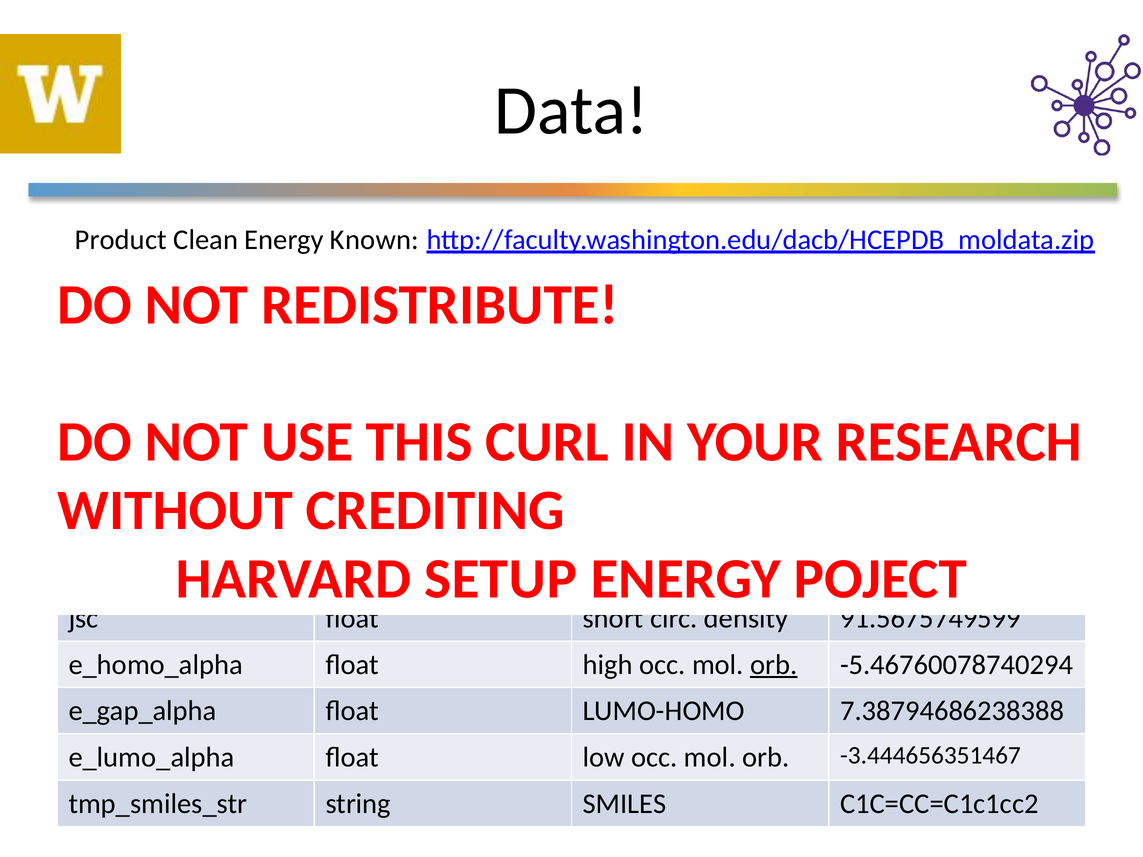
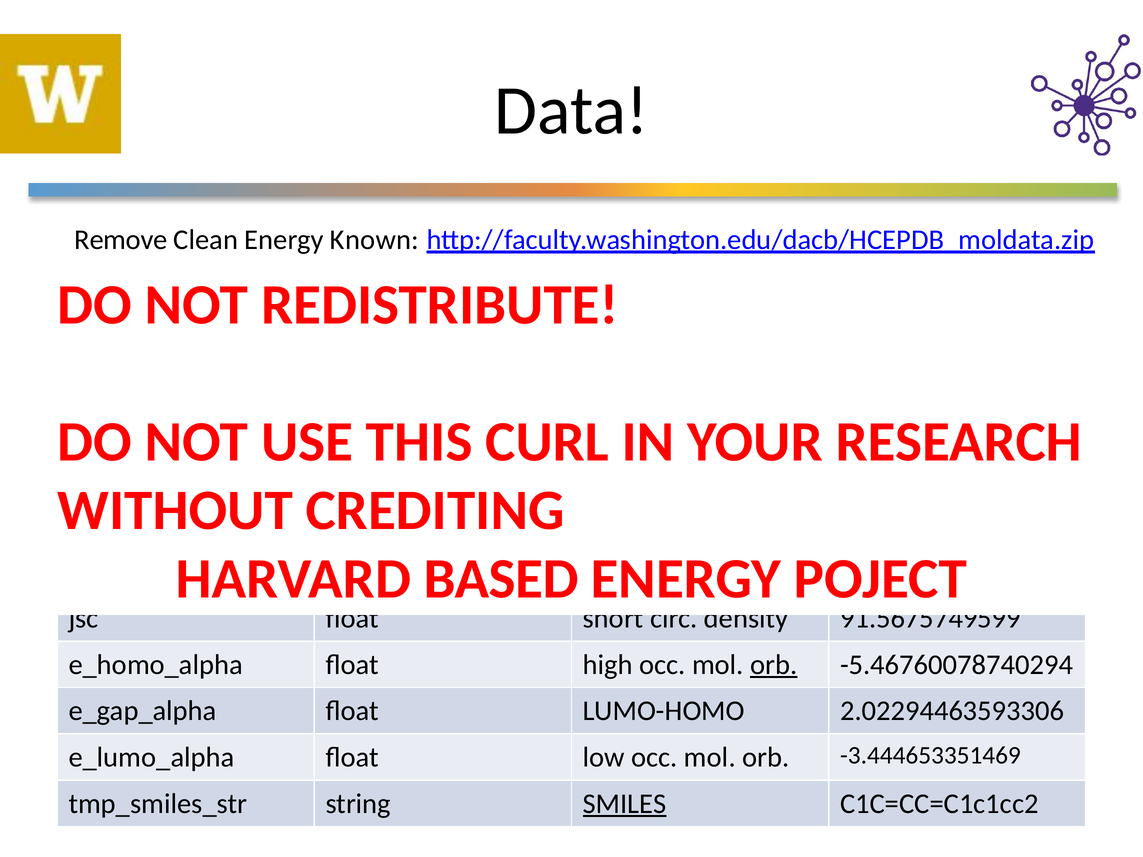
Product: Product -> Remove (121, 240)
SETUP: SETUP -> BASED (501, 579)
7.38794686238388: 7.38794686238388 -> 2.02294463593306 (952, 711)
-3.444656351467: -3.444656351467 -> -3.444653351469 (930, 756)
SMILES underline: none -> present (625, 804)
